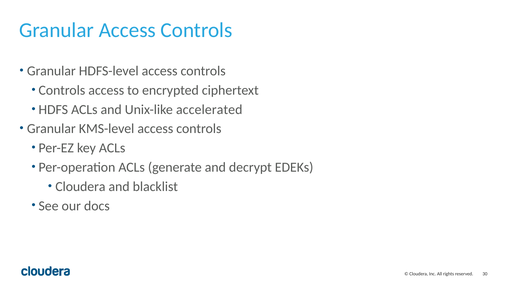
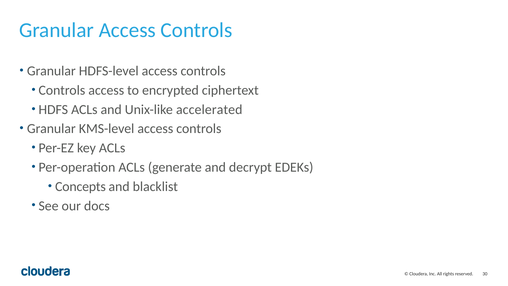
Cloudera: Cloudera -> Concepts (80, 186)
